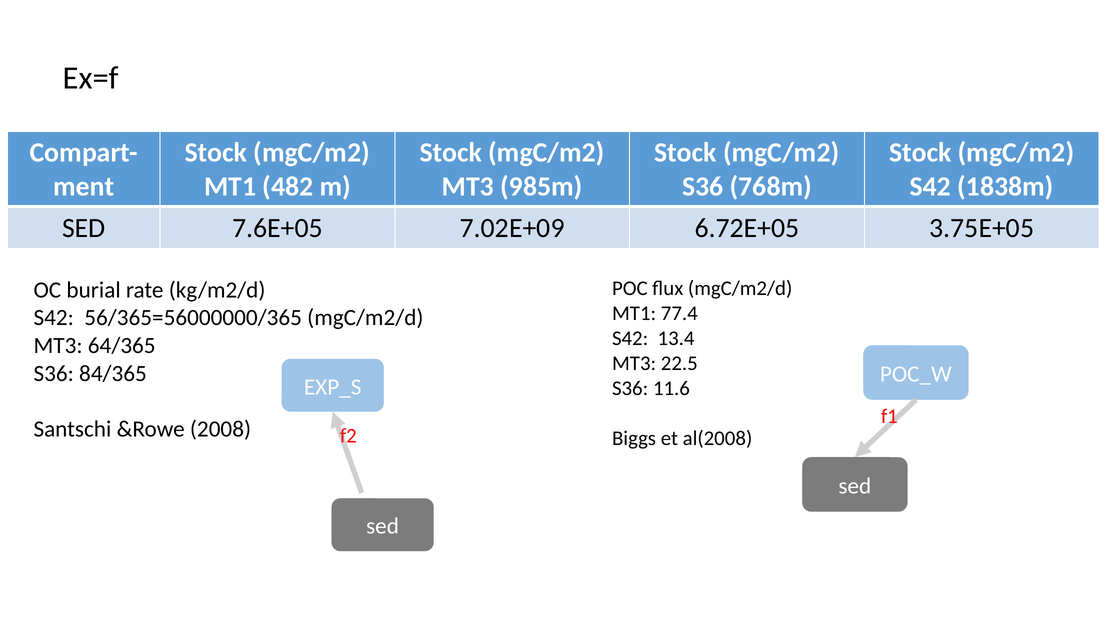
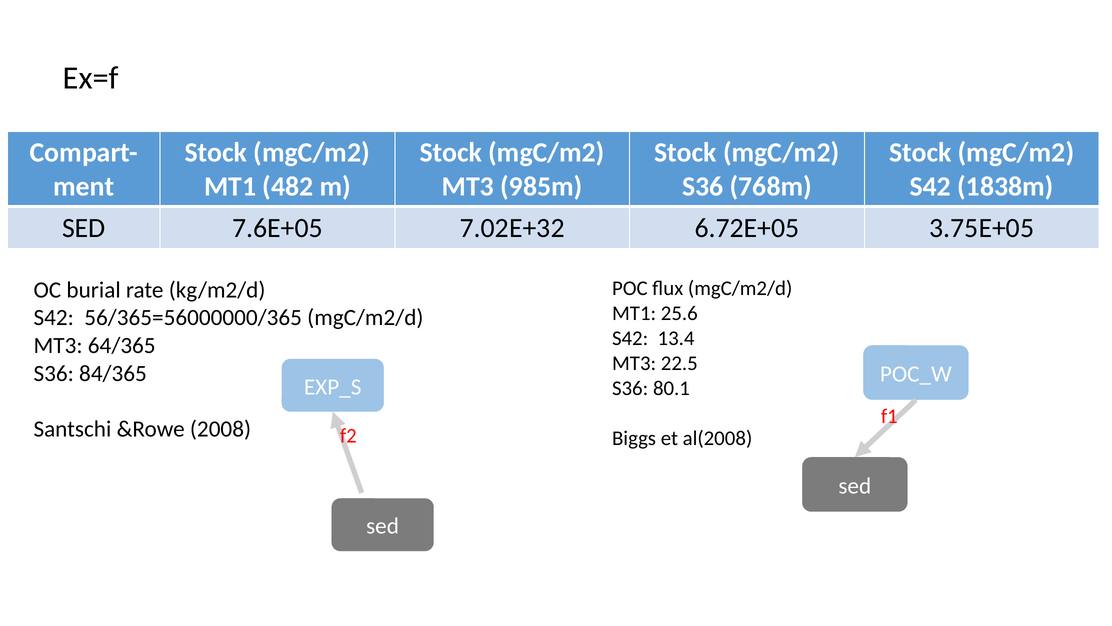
7.02E+09: 7.02E+09 -> 7.02E+32 (512, 228)
77.4: 77.4 -> 25.6 (679, 313)
11.6: 11.6 -> 80.1 (671, 388)
